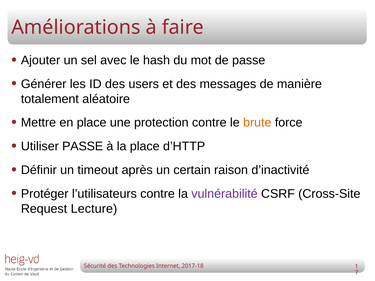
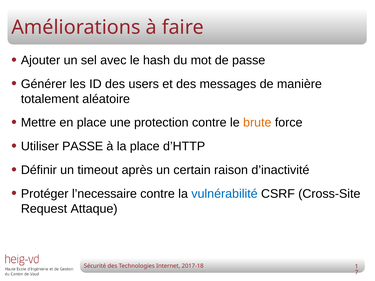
l’utilisateurs: l’utilisateurs -> l’necessaire (104, 194)
vulnérabilité colour: purple -> blue (224, 194)
Lecture: Lecture -> Attaque (94, 209)
